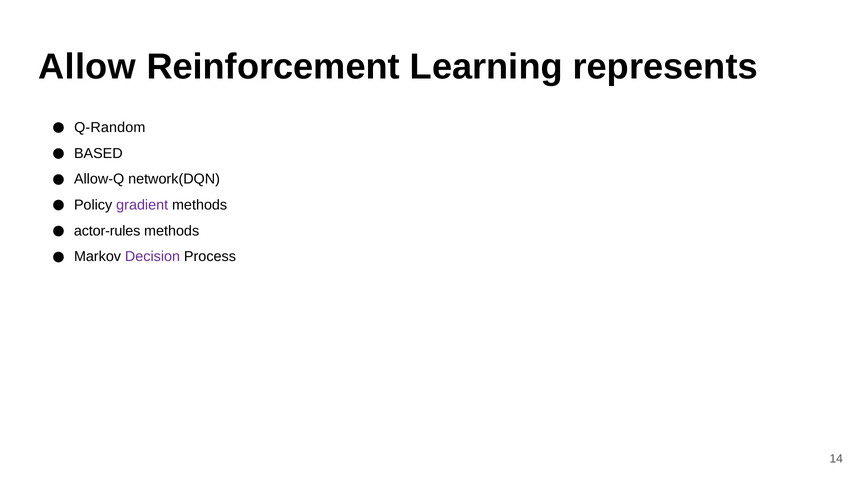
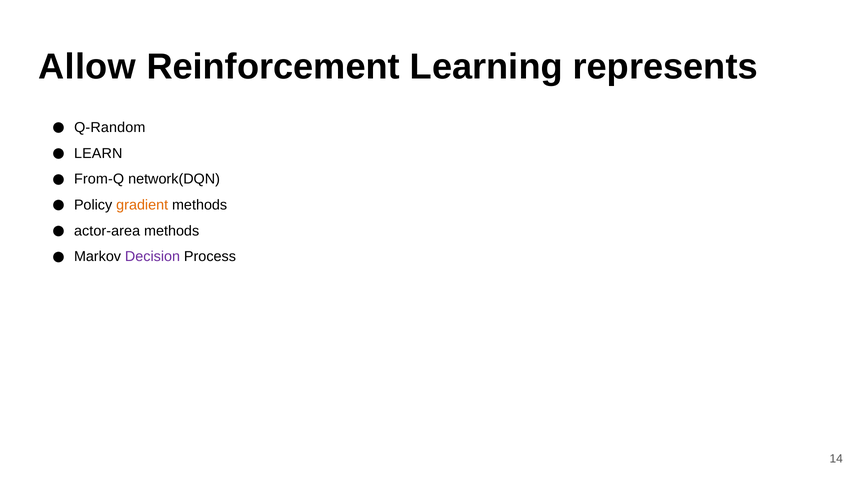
BASED: BASED -> LEARN (98, 153)
Allow-Q: Allow-Q -> From-Q (99, 179)
gradient colour: purple -> orange (142, 205)
actor-rules: actor-rules -> actor-area (107, 231)
